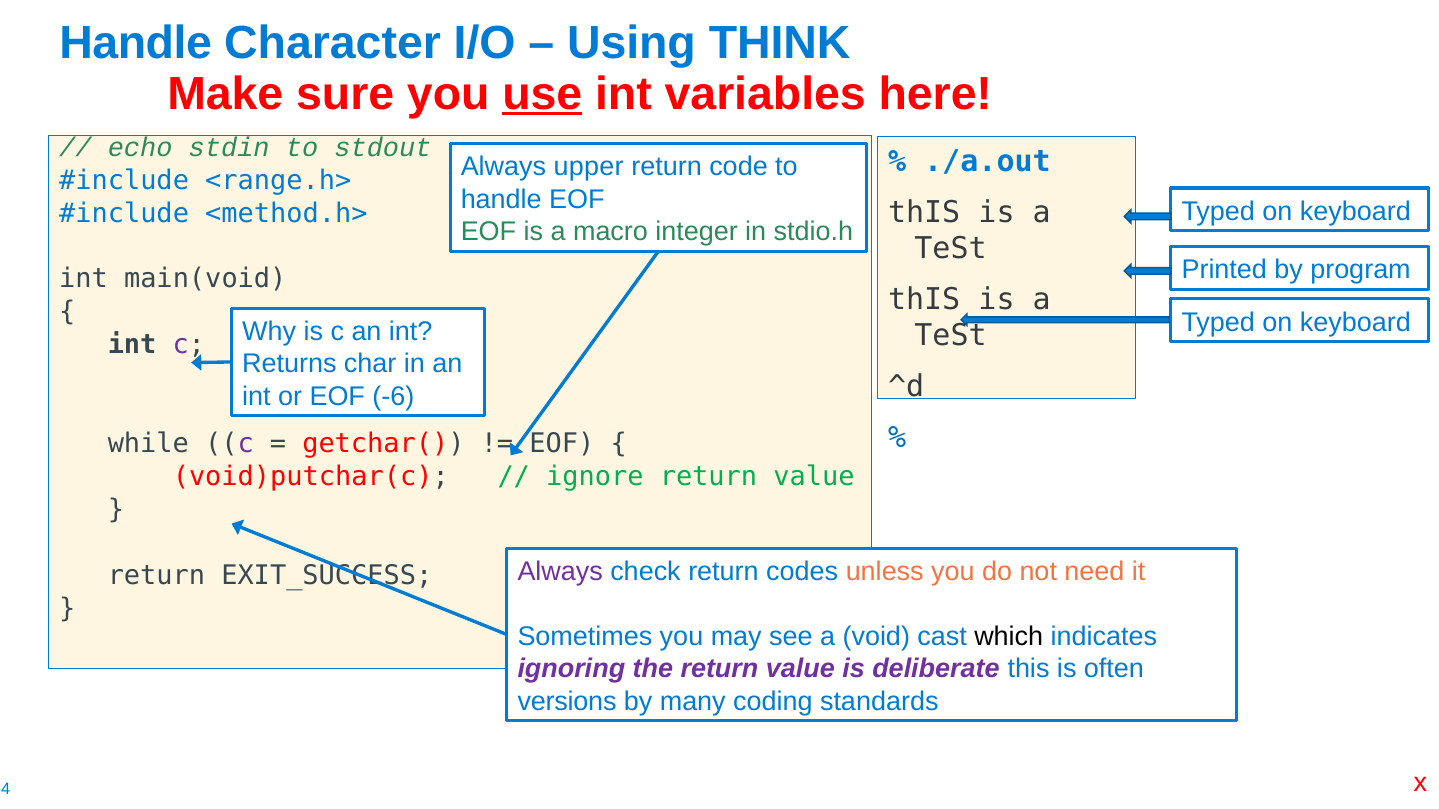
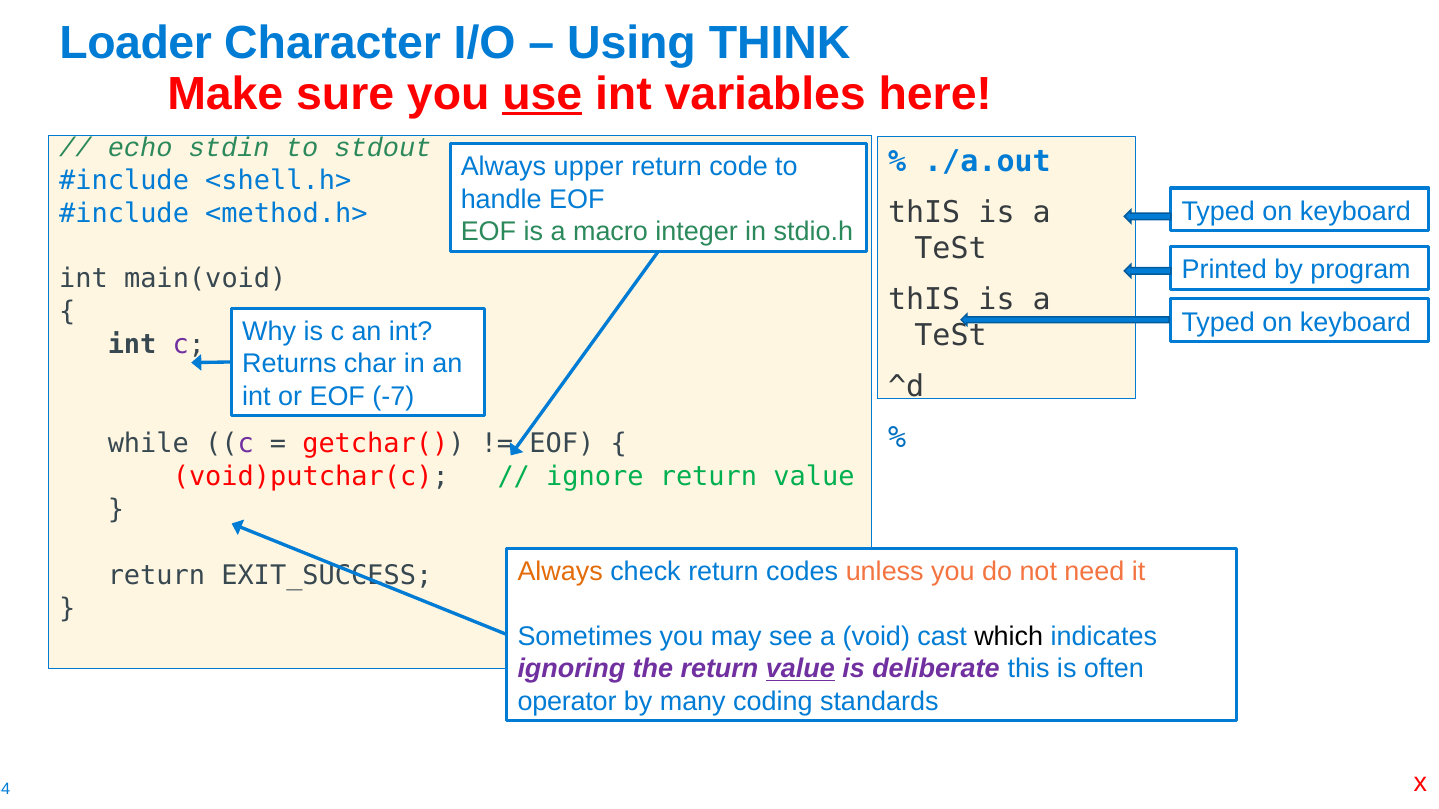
Handle: Handle -> Loader (136, 44)
<range.h>: <range.h> -> <shell.h> (278, 180)
-6: -6 -> -7 (393, 396)
Always colour: purple -> orange (560, 572)
value underline: none -> present (800, 669)
versions: versions -> operator (567, 702)
